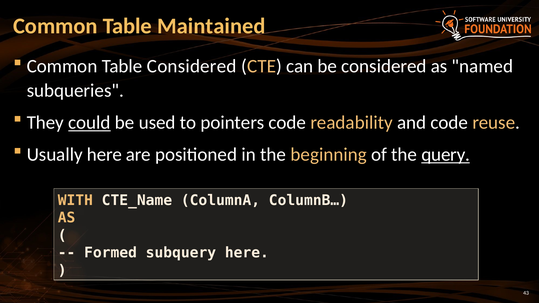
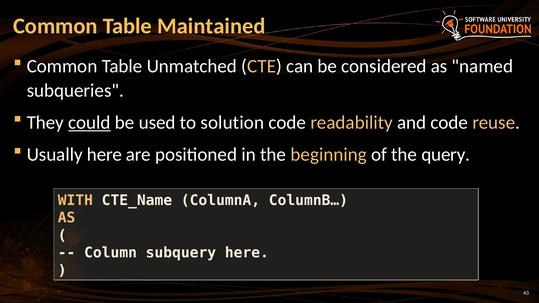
Table Considered: Considered -> Unmatched (192, 66)
pointers: pointers -> solution (232, 123)
query underline: present -> none (446, 155)
Formed: Formed -> Column (111, 253)
